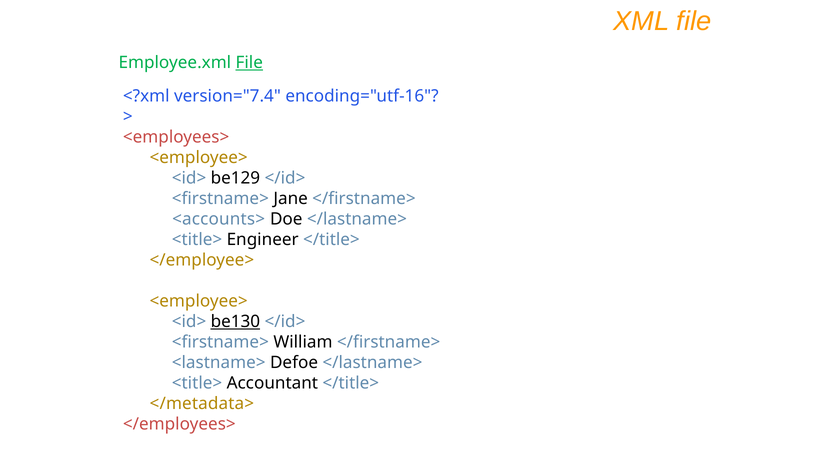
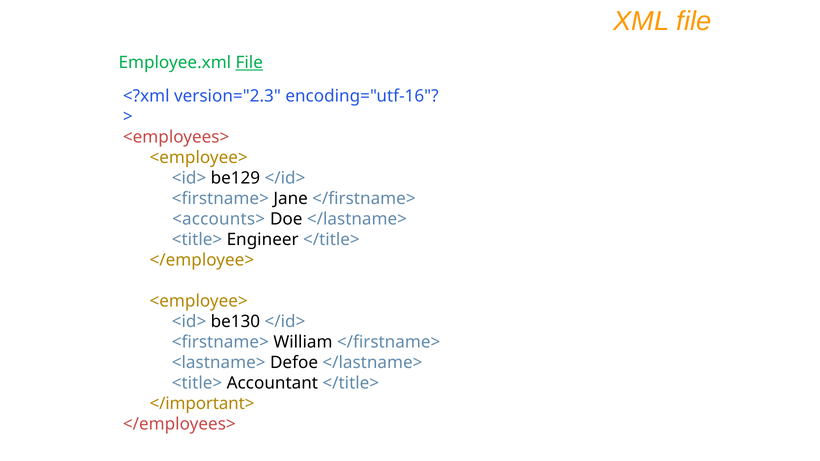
version="7.4: version="7.4 -> version="2.3 (227, 96)
be130 underline: present -> none (235, 322)
</metadata>: </metadata> -> </important> (202, 404)
